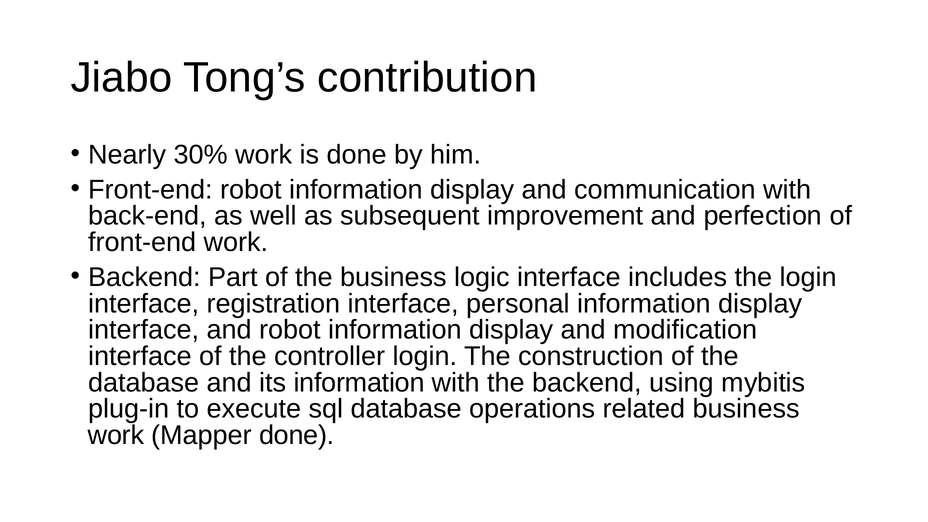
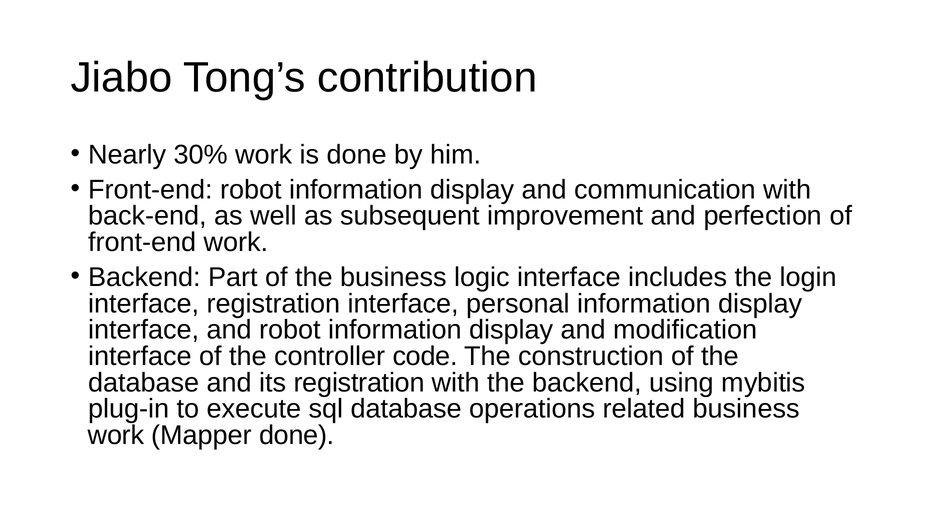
controller login: login -> code (425, 356)
its information: information -> registration (359, 383)
